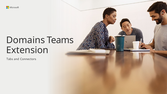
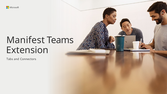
Domains: Domains -> Manifest (26, 40)
